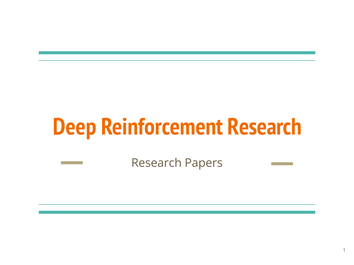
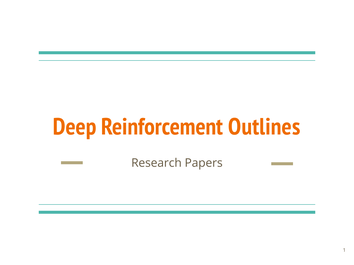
Reinforcement Research: Research -> Outlines (264, 127)
